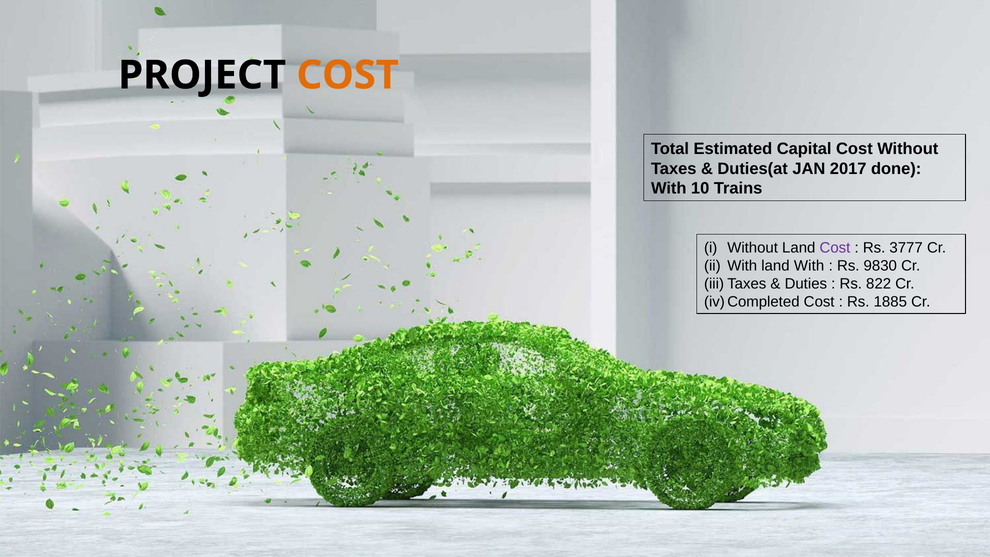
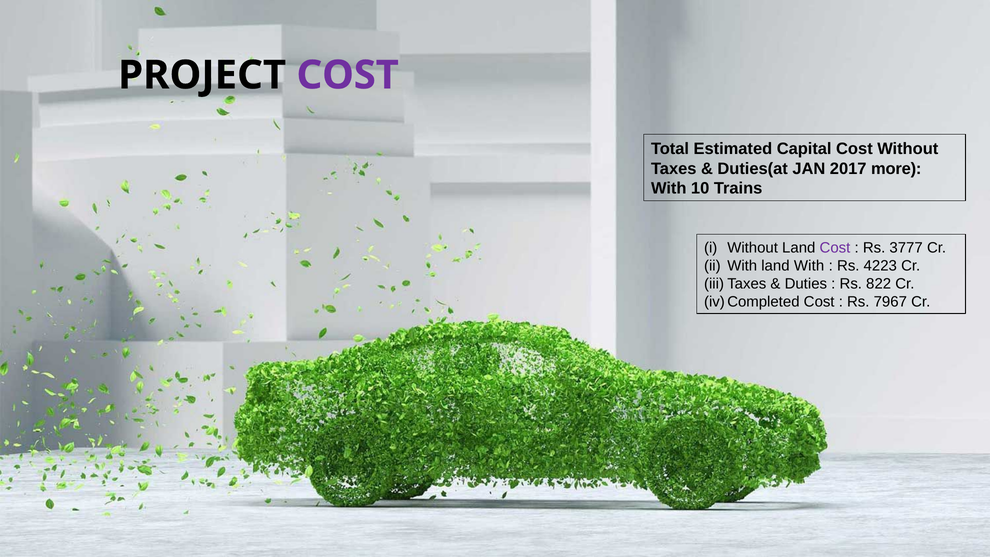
COST colour: orange -> purple (348, 75)
done: done -> more (896, 169)
9830: 9830 -> 4223 (880, 266)
1885: 1885 -> 7967 (890, 302)
